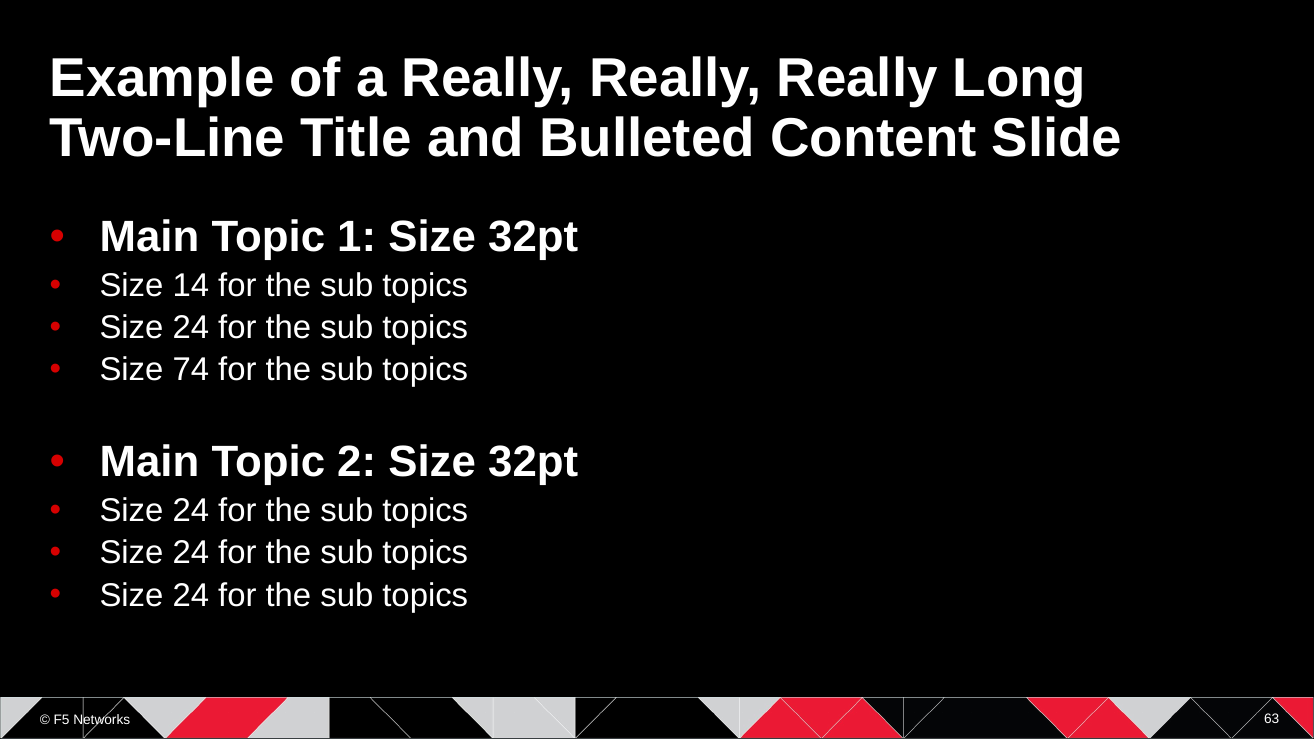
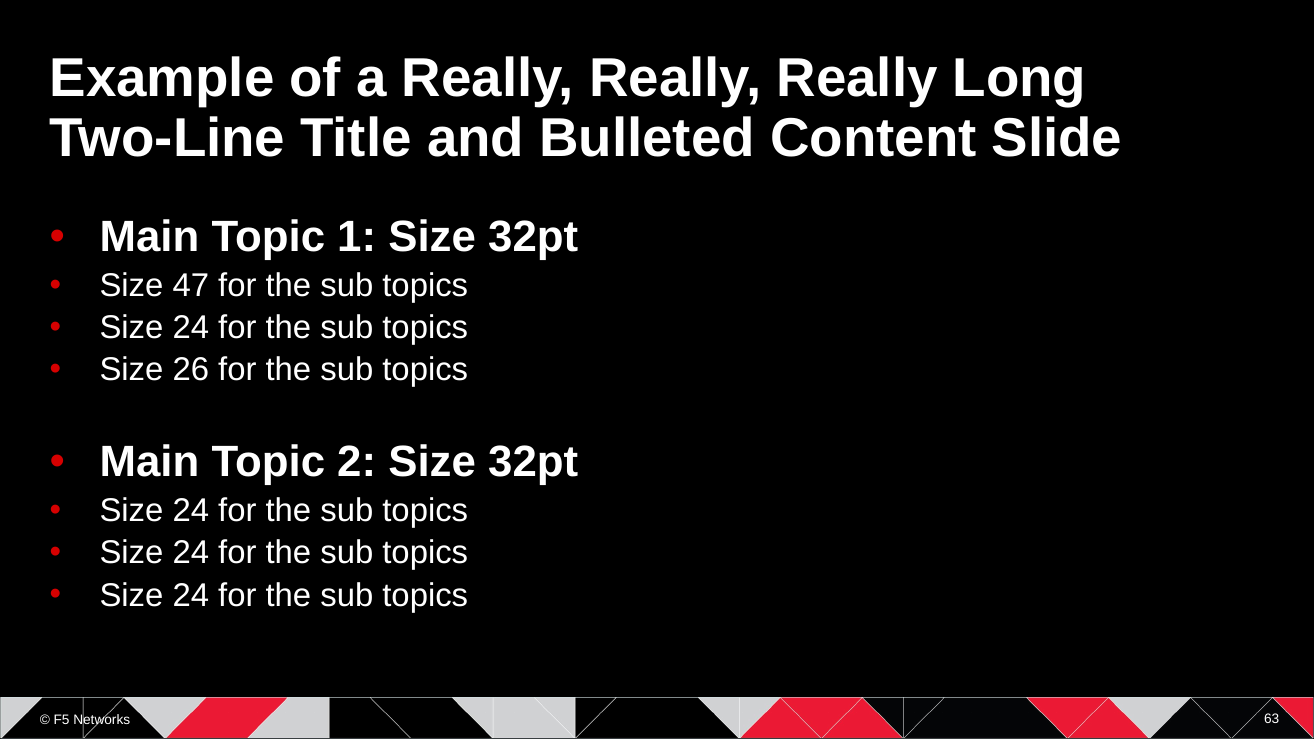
14: 14 -> 47 (191, 286)
74: 74 -> 26 (191, 370)
